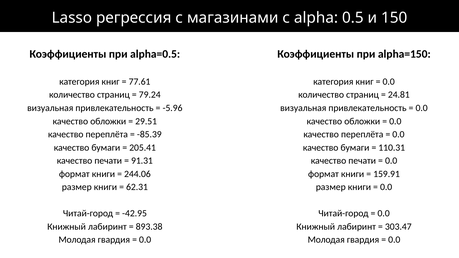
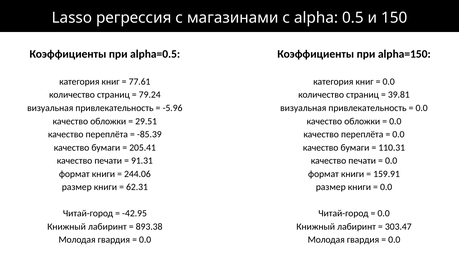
24.81: 24.81 -> 39.81 (399, 95)
